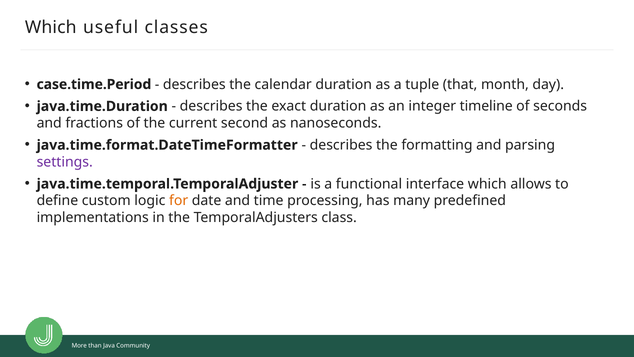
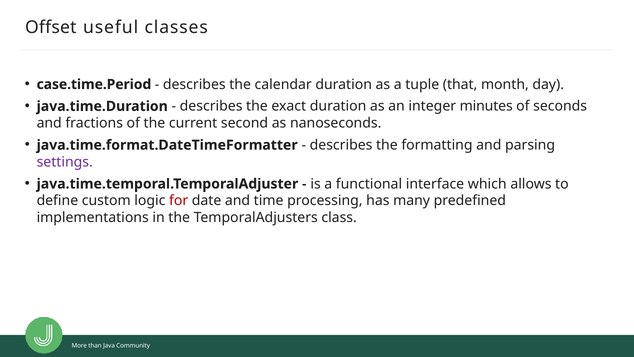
Which: Which -> Offset (51, 28)
timeline: timeline -> minutes (486, 106)
for colour: orange -> red (179, 201)
